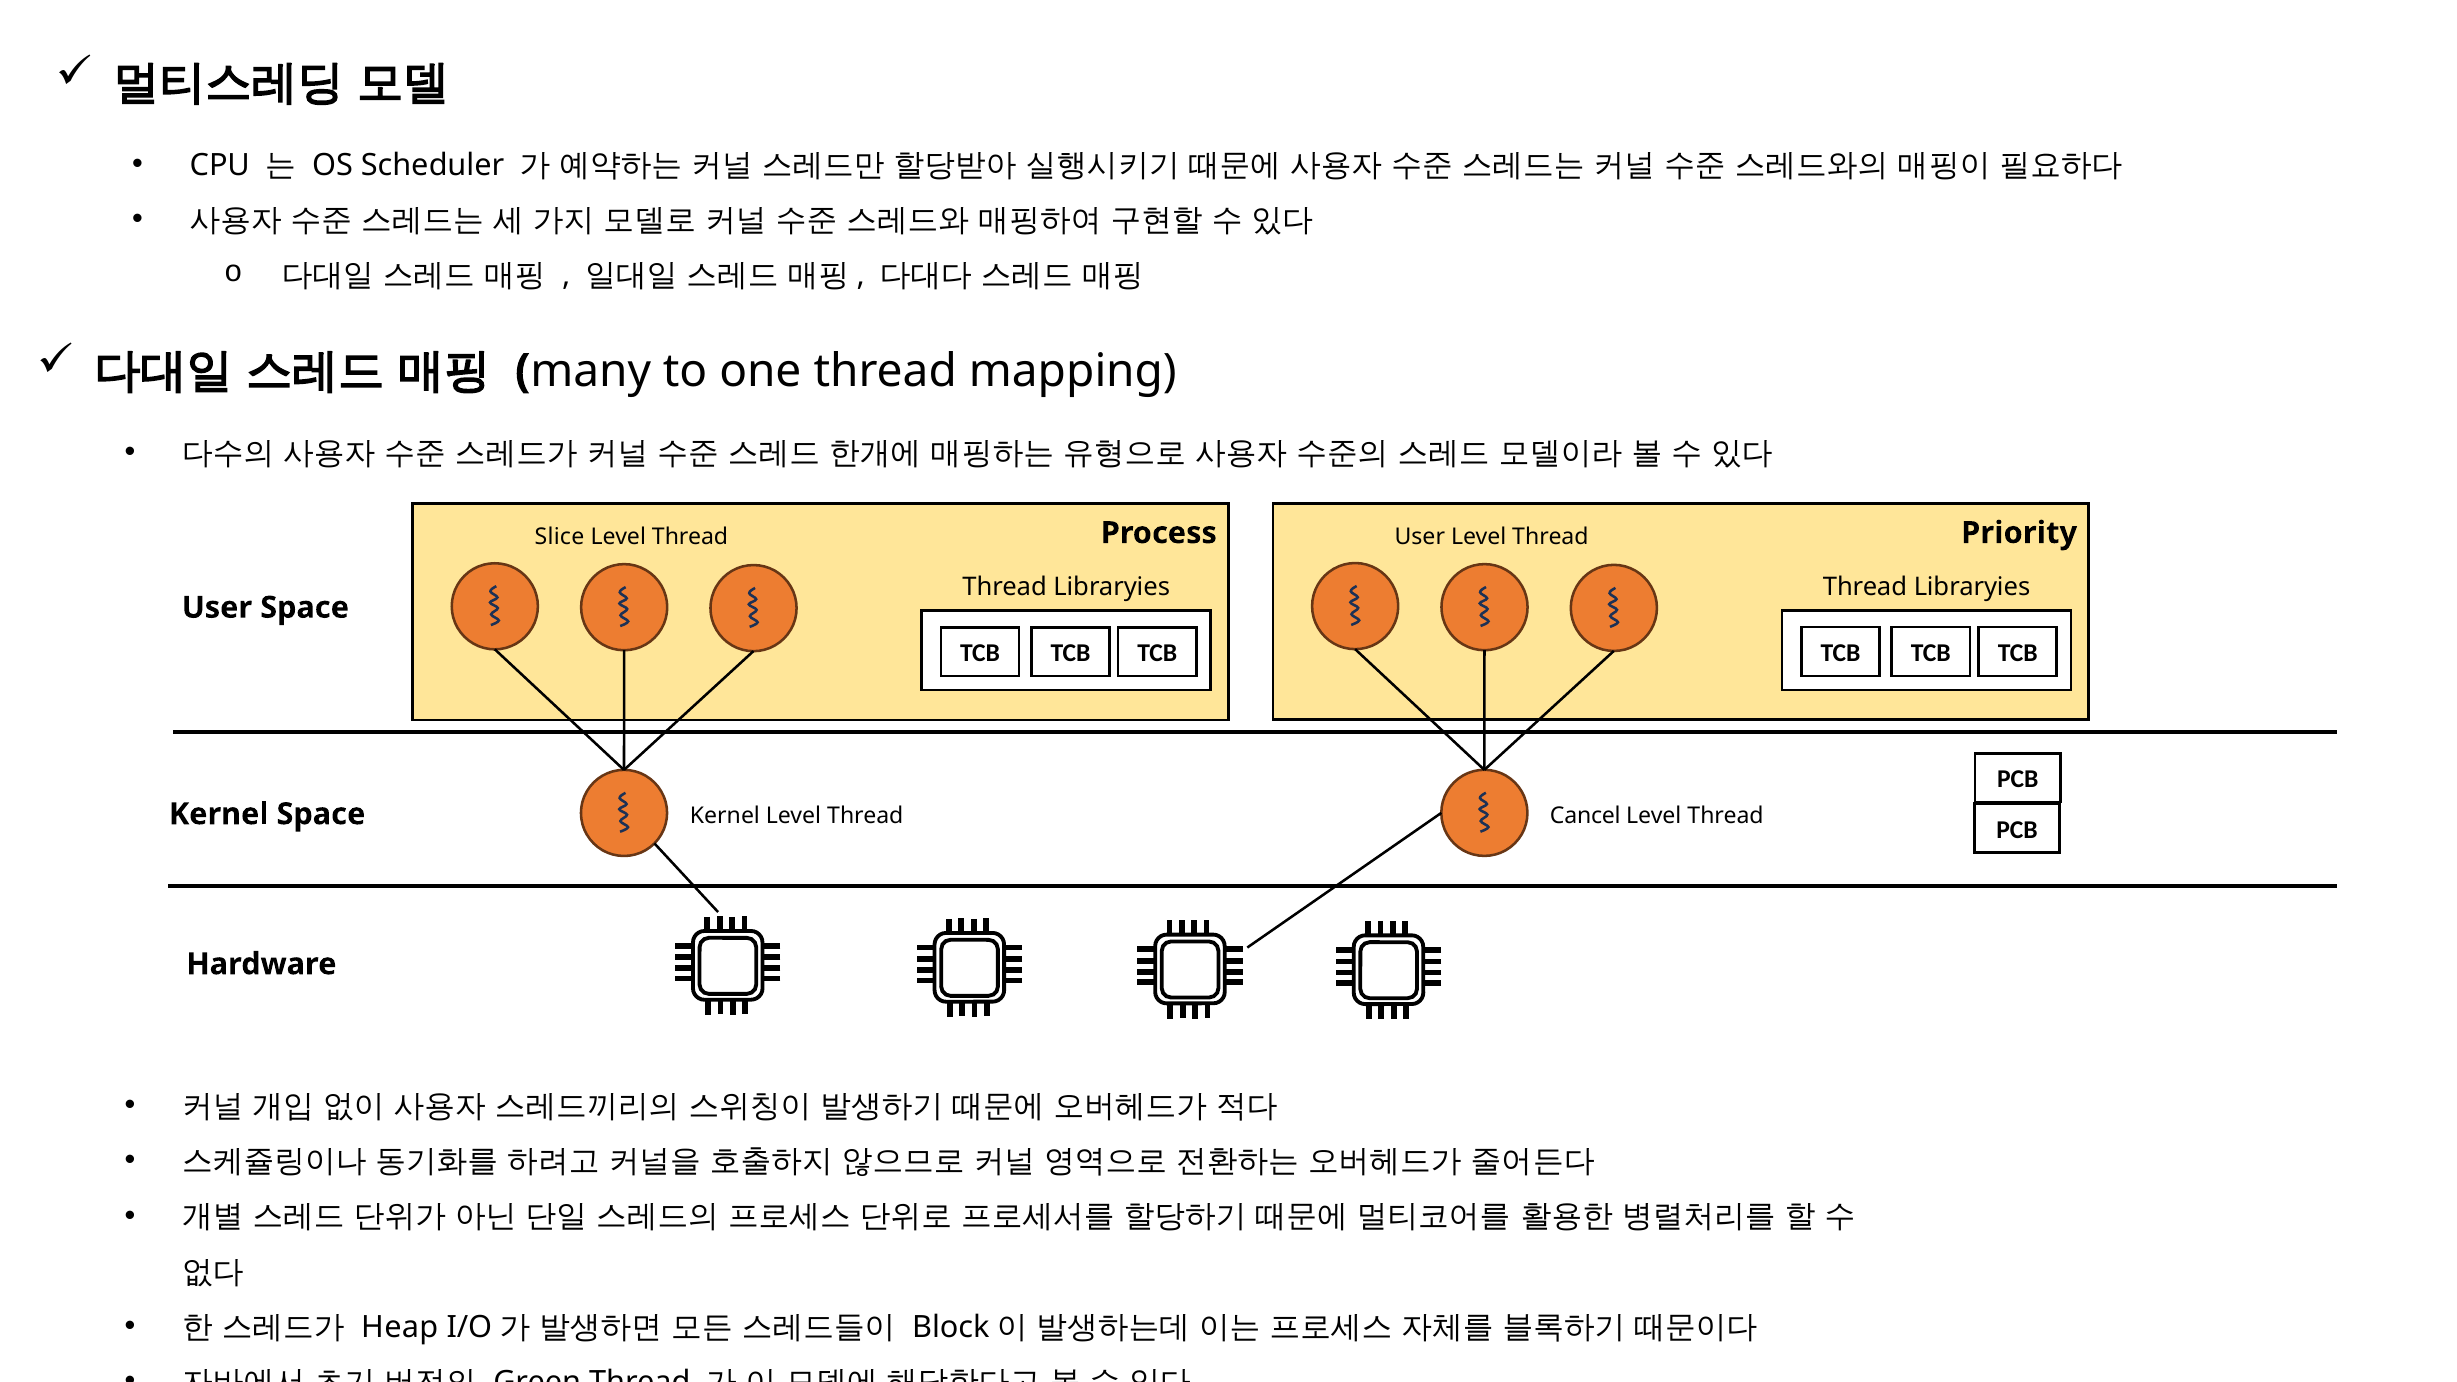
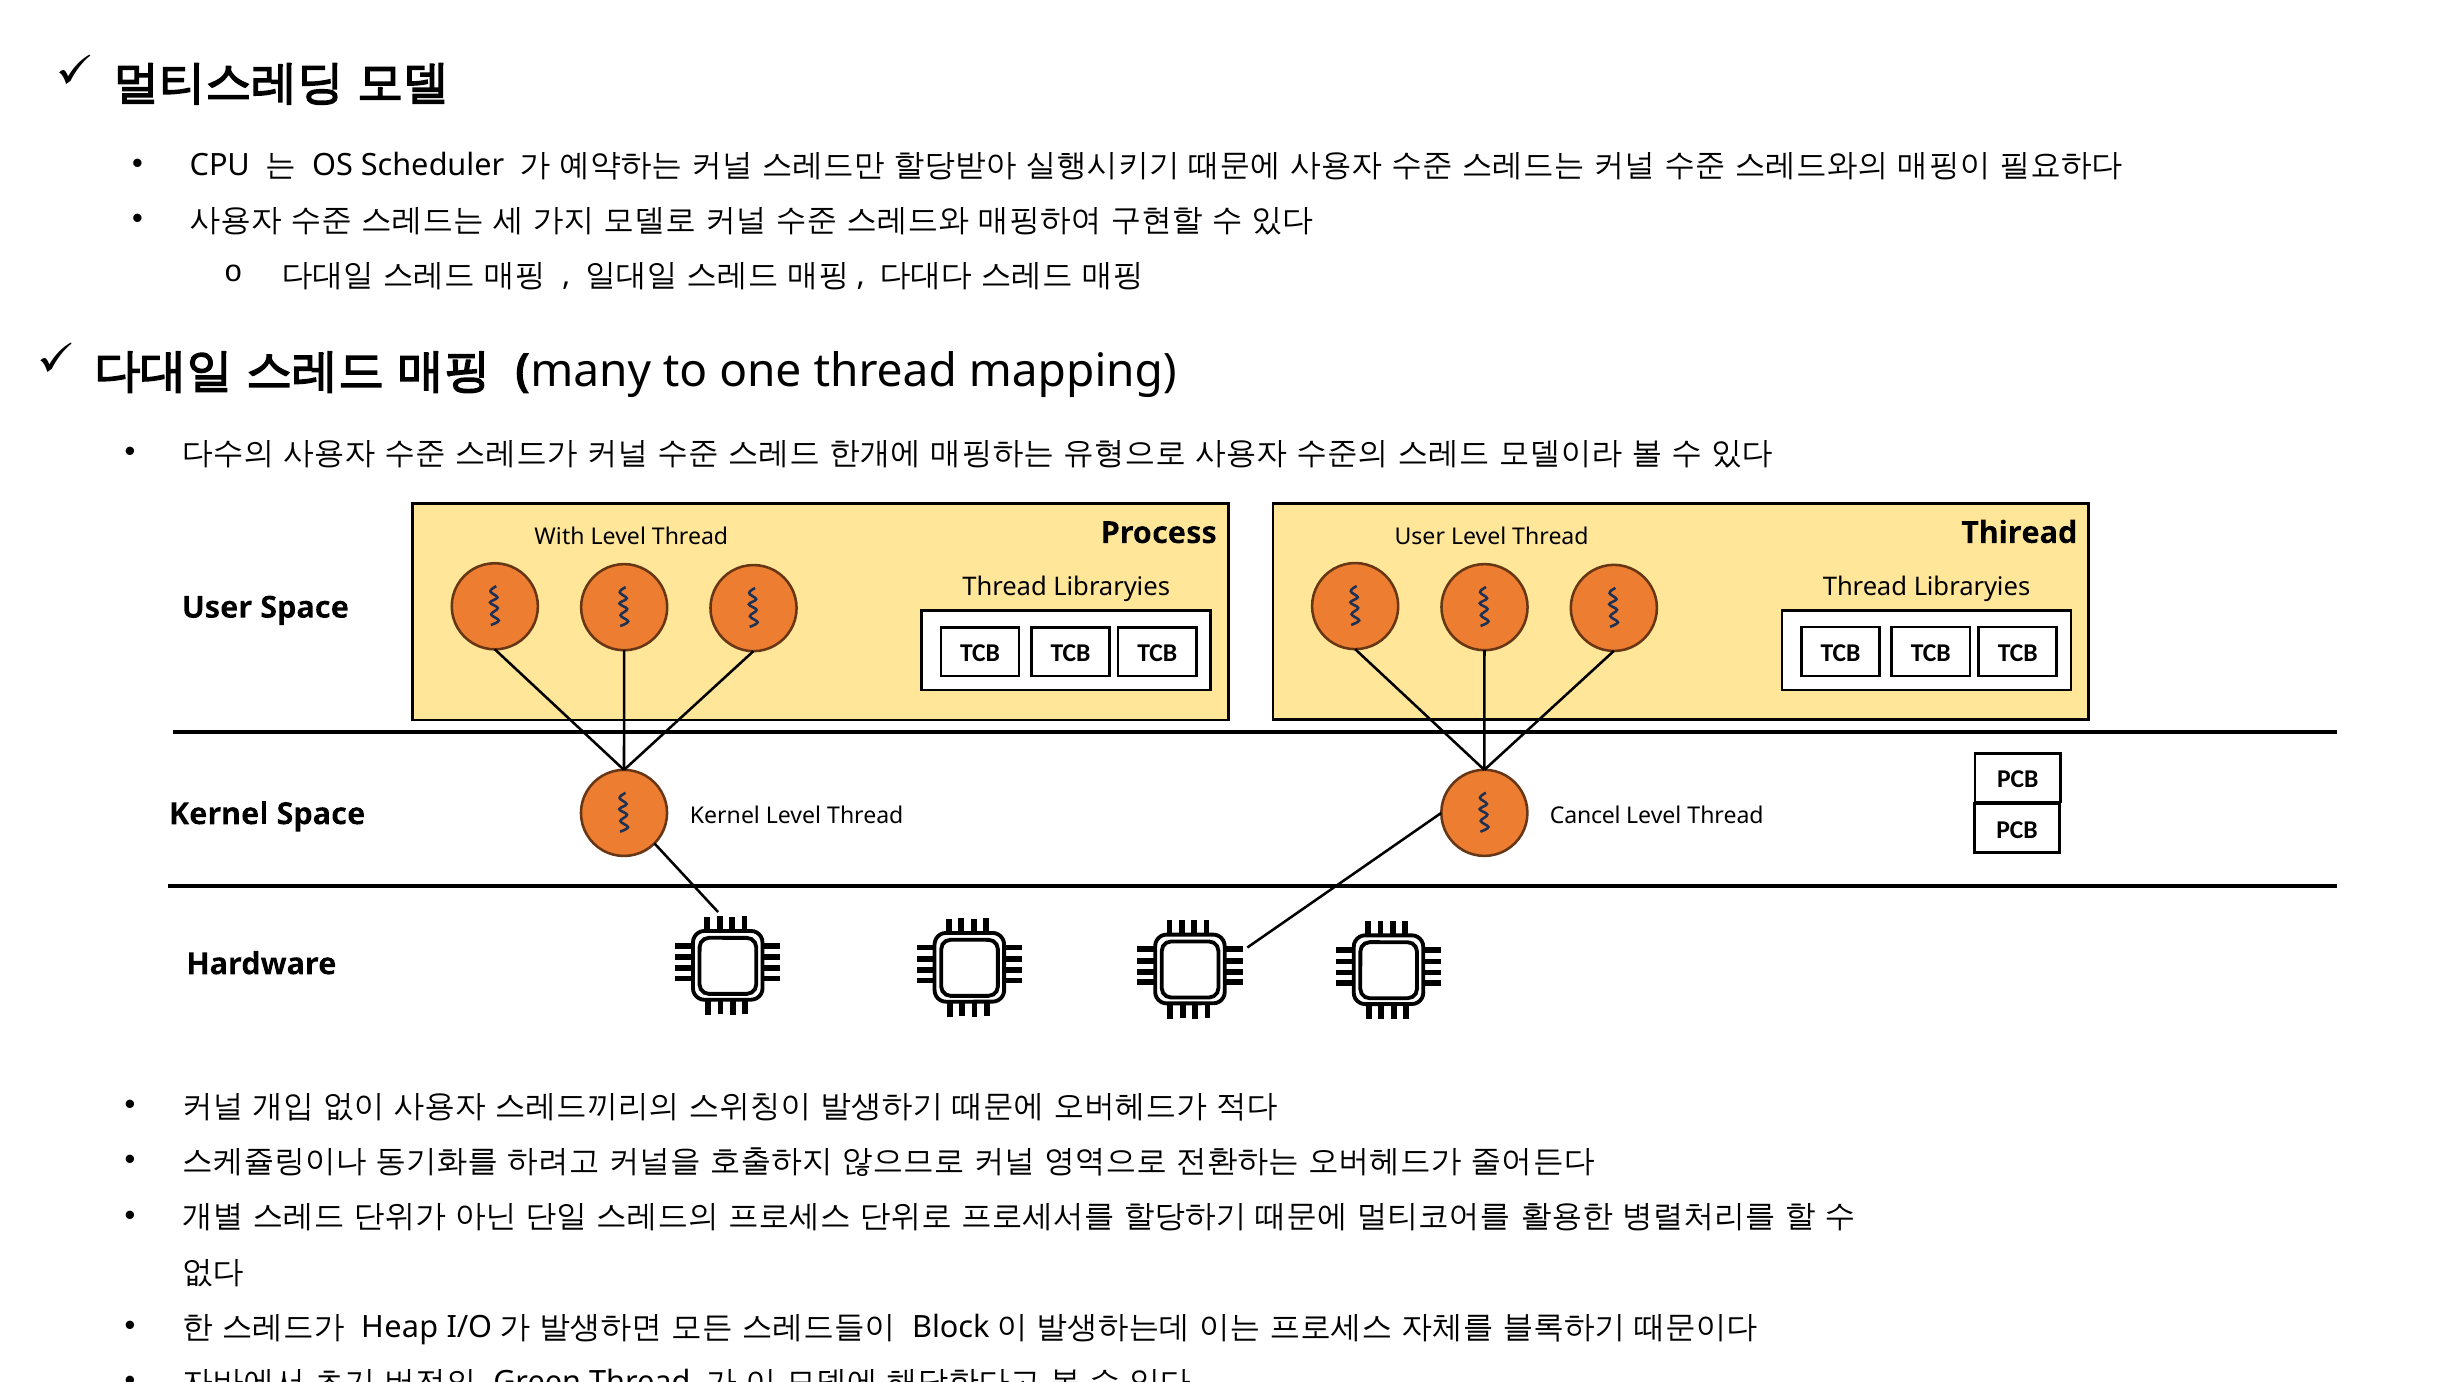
Priority: Priority -> Thiread (2019, 533)
Slice: Slice -> With (560, 537)
